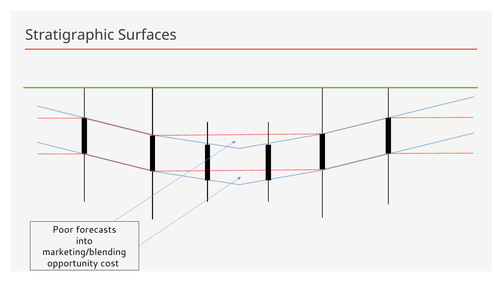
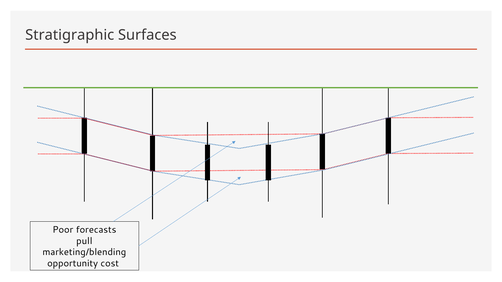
into: into -> pull (84, 241)
